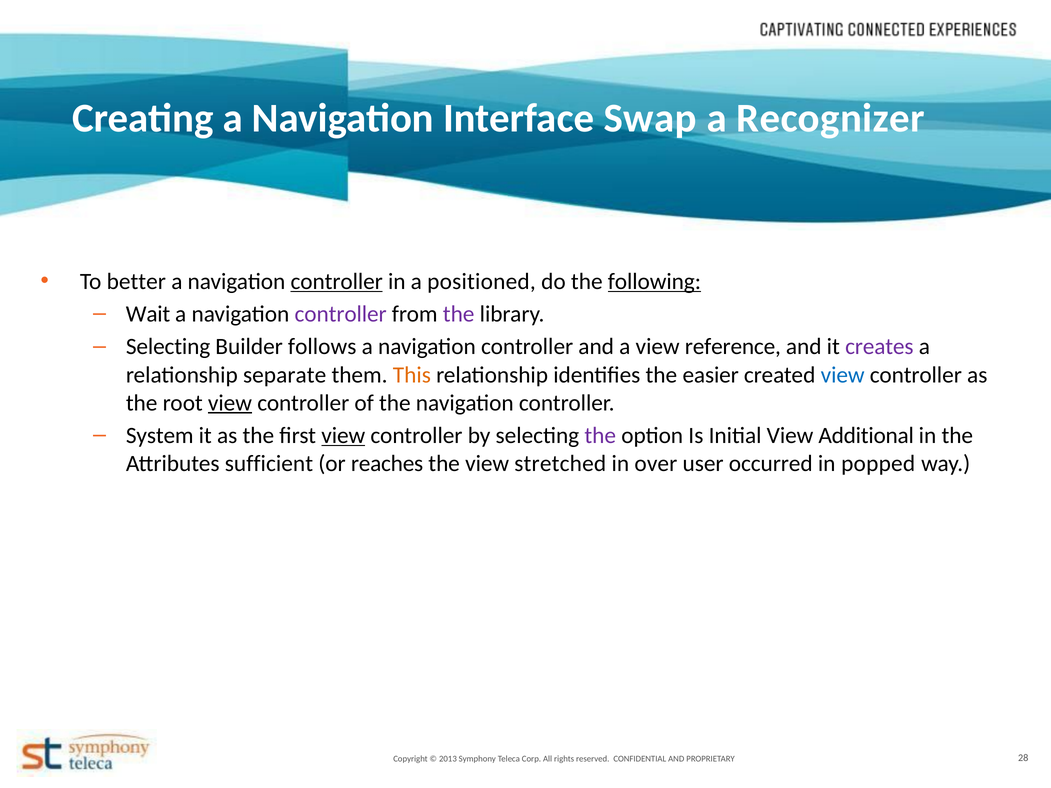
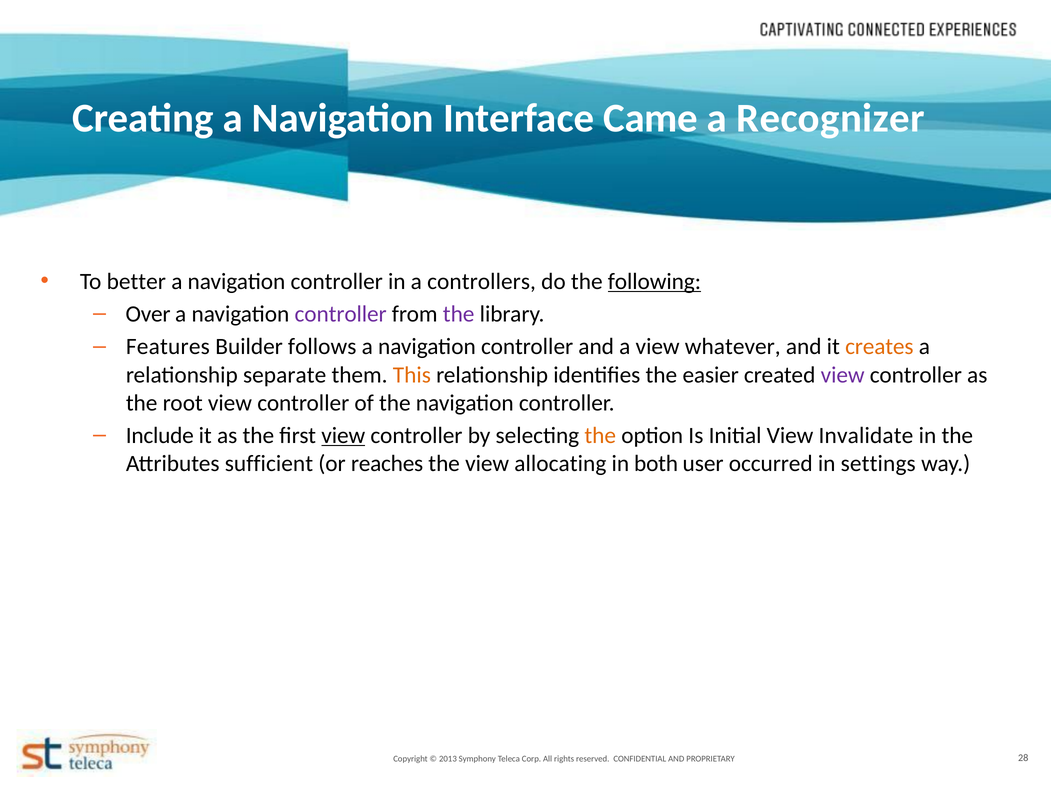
Swap: Swap -> Came (651, 118)
controller underline: present -> none (337, 282)
positioned: positioned -> controllers (482, 282)
Wait: Wait -> Over (148, 314)
Selecting: Selecting -> Features (168, 347)
reference: reference -> whatever (733, 347)
creates colour: purple -> orange (879, 347)
view colour: blue -> purple (843, 375)
view underline: present -> none (230, 403)
System: System -> Include (160, 436)
the colour: purple -> orange (600, 436)
Additional: Additional -> Invalidate (866, 436)
stretched: stretched -> allocating (560, 464)
over: over -> both (656, 464)
popped: popped -> settings (878, 464)
